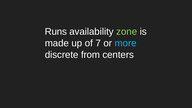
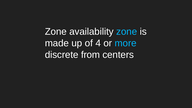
Runs: Runs -> Zone (56, 32)
zone colour: light green -> light blue (127, 32)
7: 7 -> 4 (98, 43)
